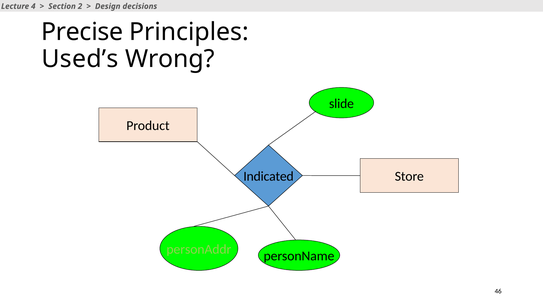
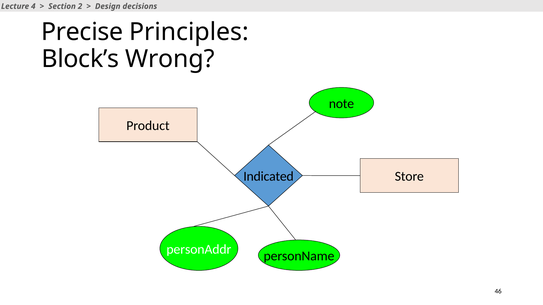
Used’s: Used’s -> Block’s (80, 59)
slide: slide -> note (341, 104)
personAddr colour: light green -> white (199, 250)
